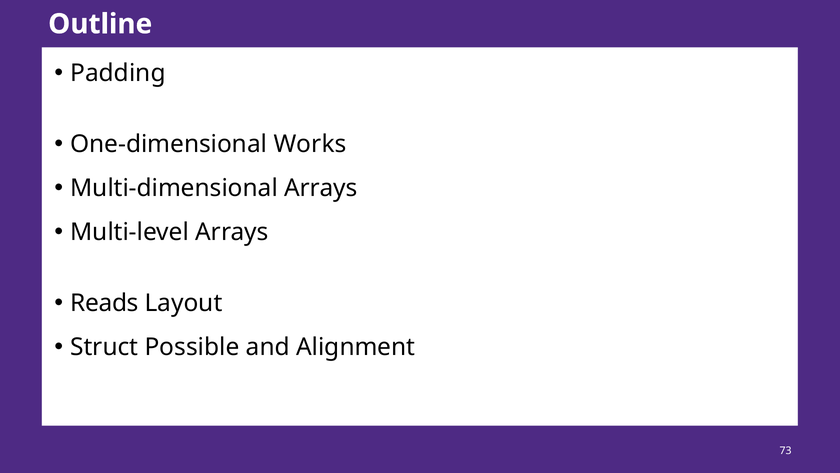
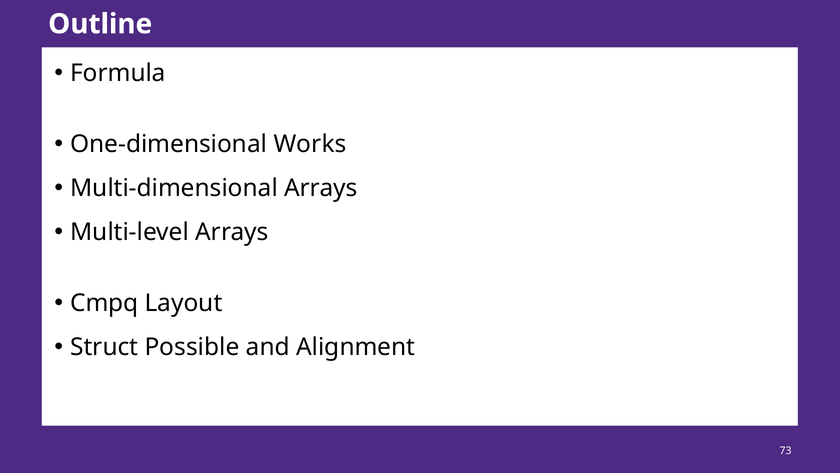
Padding: Padding -> Formula (118, 73)
Reads: Reads -> Cmpq (104, 303)
